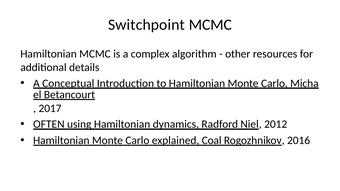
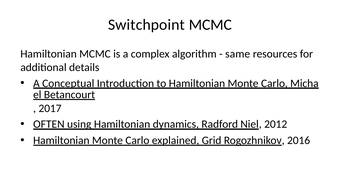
other: other -> same (238, 54)
Coal: Coal -> Grid (212, 141)
